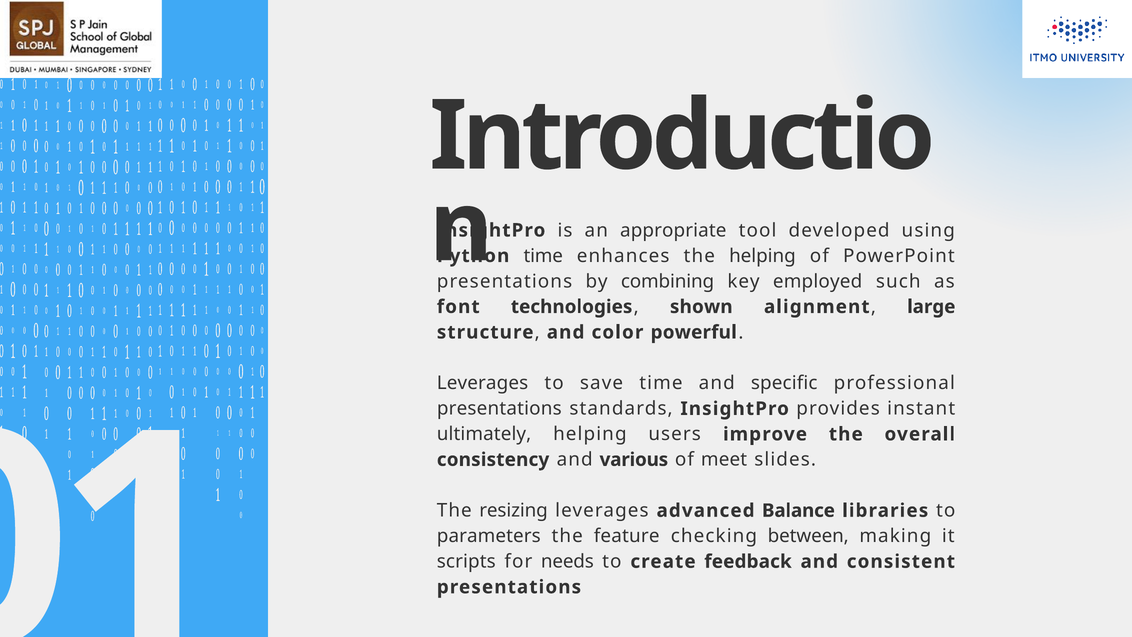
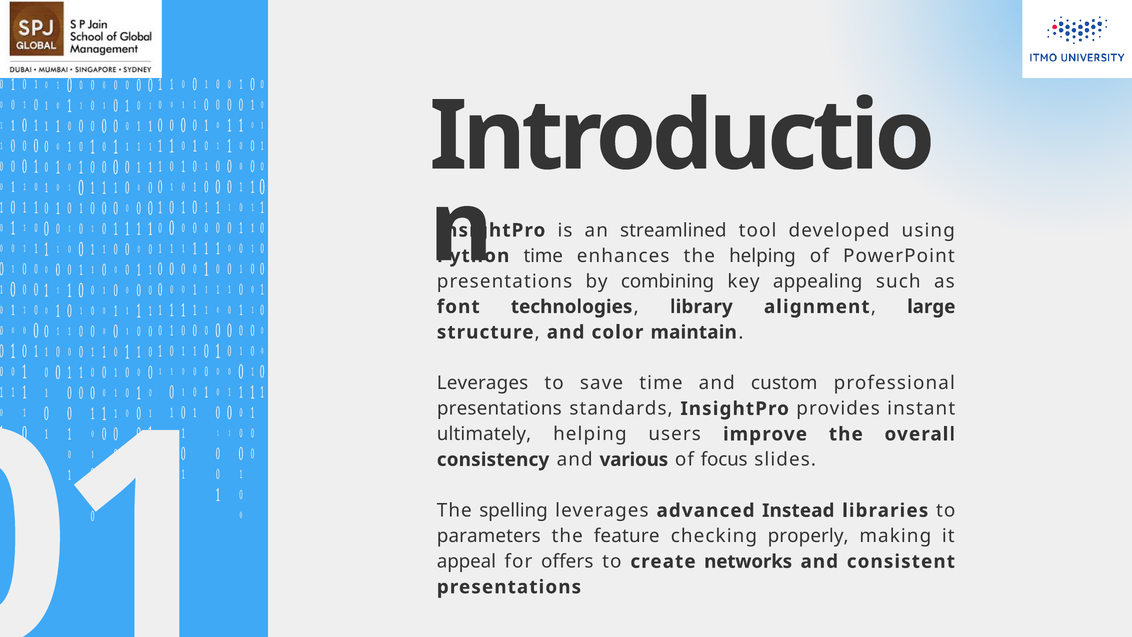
appropriate: appropriate -> streamlined (673, 230)
employed: employed -> appealing (818, 281)
shown: shown -> library (701, 307)
powerful: powerful -> maintain (694, 332)
specific: specific -> custom (784, 383)
meet: meet -> focus (724, 459)
resizing: resizing -> spelling (514, 510)
Balance: Balance -> Instead (798, 510)
between: between -> properly (808, 536)
scripts: scripts -> appeal (466, 561)
needs: needs -> offers (567, 561)
feedback: feedback -> networks (748, 561)
